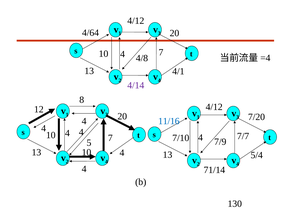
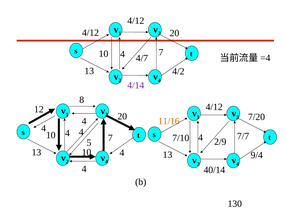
4/64: 4/64 -> 4/12 (90, 33)
4/8: 4/8 -> 4/7 (142, 58)
4/1: 4/1 -> 4/2 (178, 71)
11/16 colour: blue -> orange (169, 121)
7/9: 7/9 -> 2/9 (220, 141)
5/4: 5/4 -> 9/4 (257, 155)
71/14: 71/14 -> 40/14 (214, 169)
